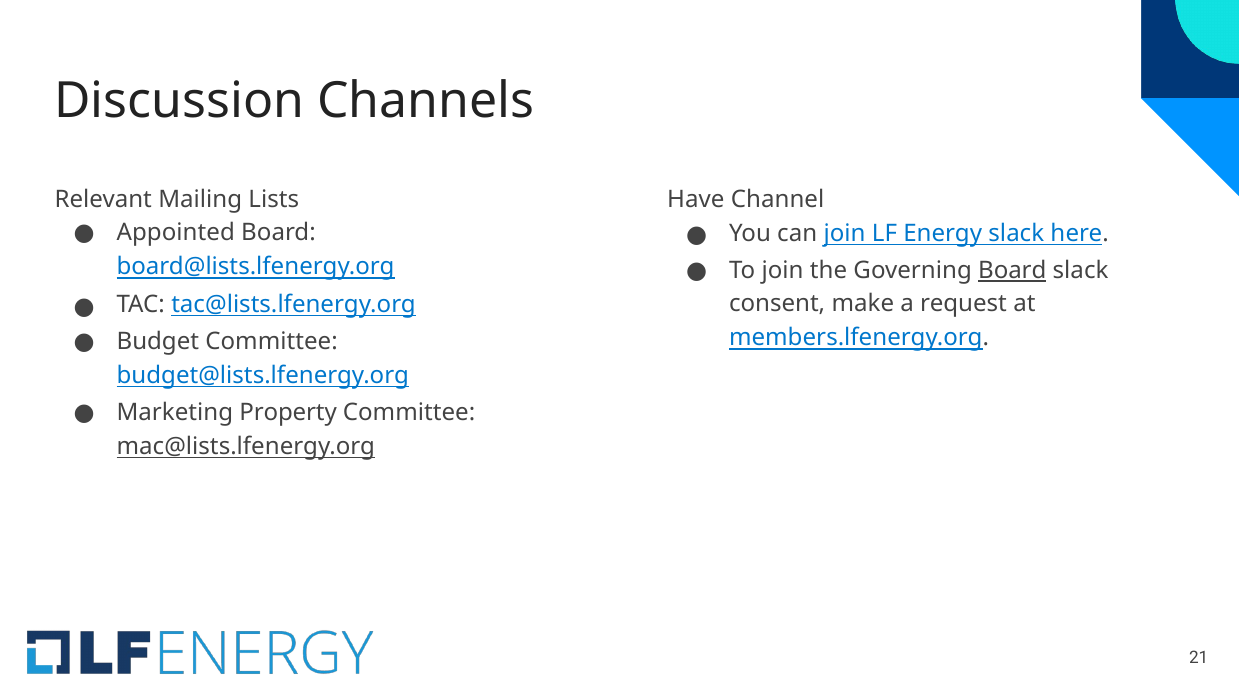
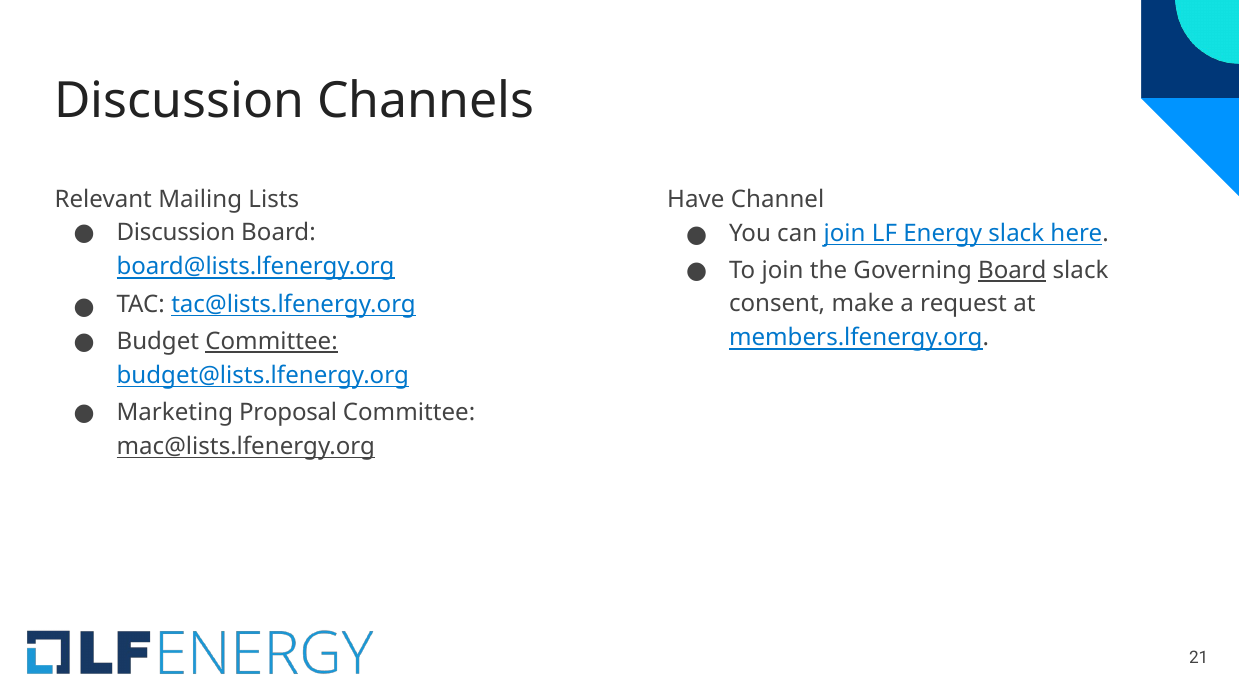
Appointed: Appointed -> Discussion (176, 233)
Committee underline: none -> present (272, 342)
Property: Property -> Proposal (288, 413)
